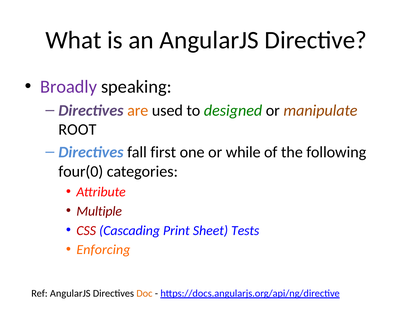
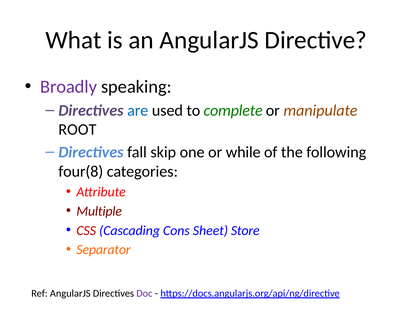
are colour: orange -> blue (138, 110)
designed: designed -> complete (233, 110)
first: first -> skip (163, 152)
four(0: four(0 -> four(8 (81, 171)
Print: Print -> Cons (176, 230)
Tests: Tests -> Store (245, 230)
Enforcing: Enforcing -> Separator (104, 250)
Doc colour: orange -> purple (144, 293)
